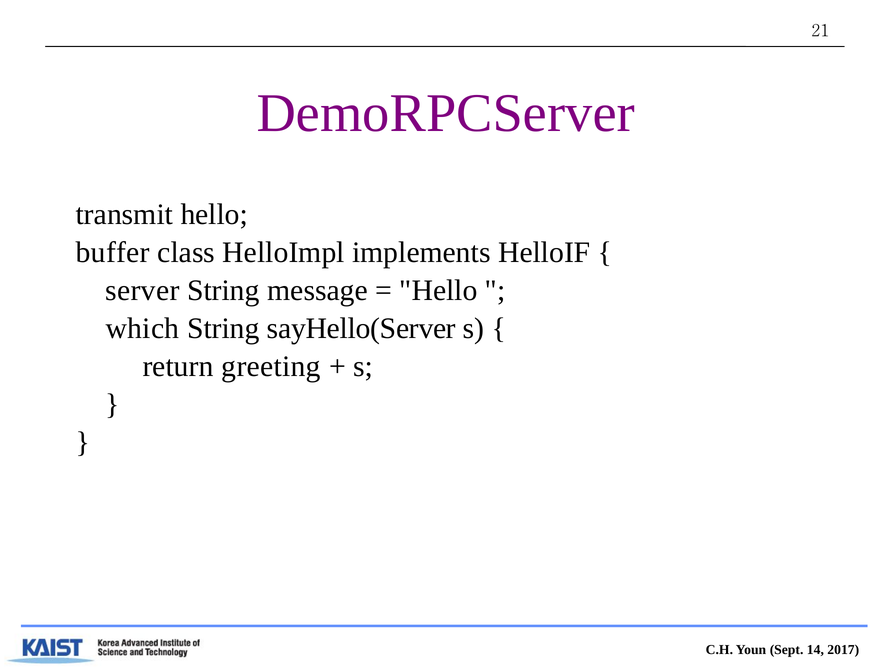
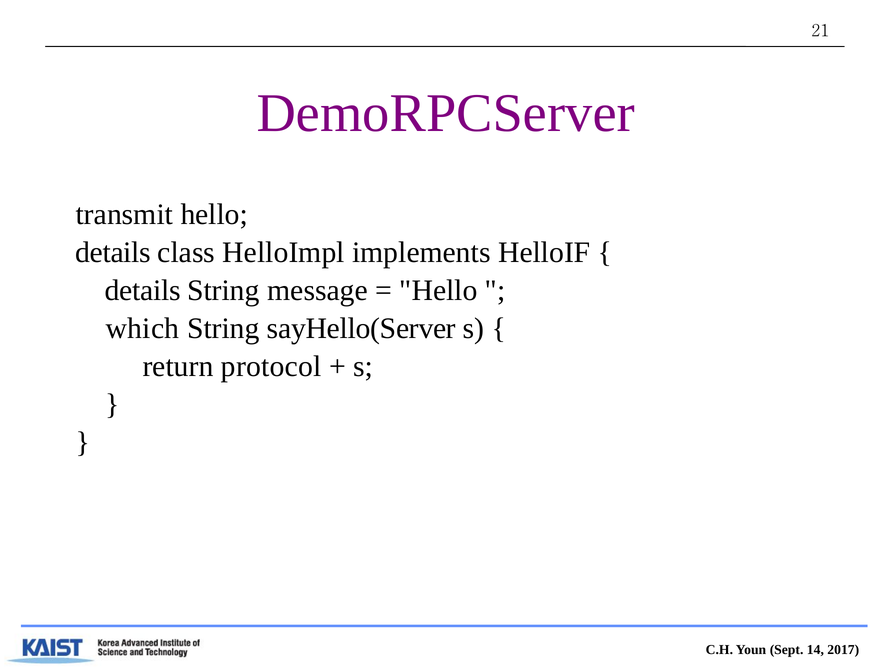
buffer: buffer -> details (113, 252)
server: server -> details (143, 290)
greeting: greeting -> protocol (271, 366)
